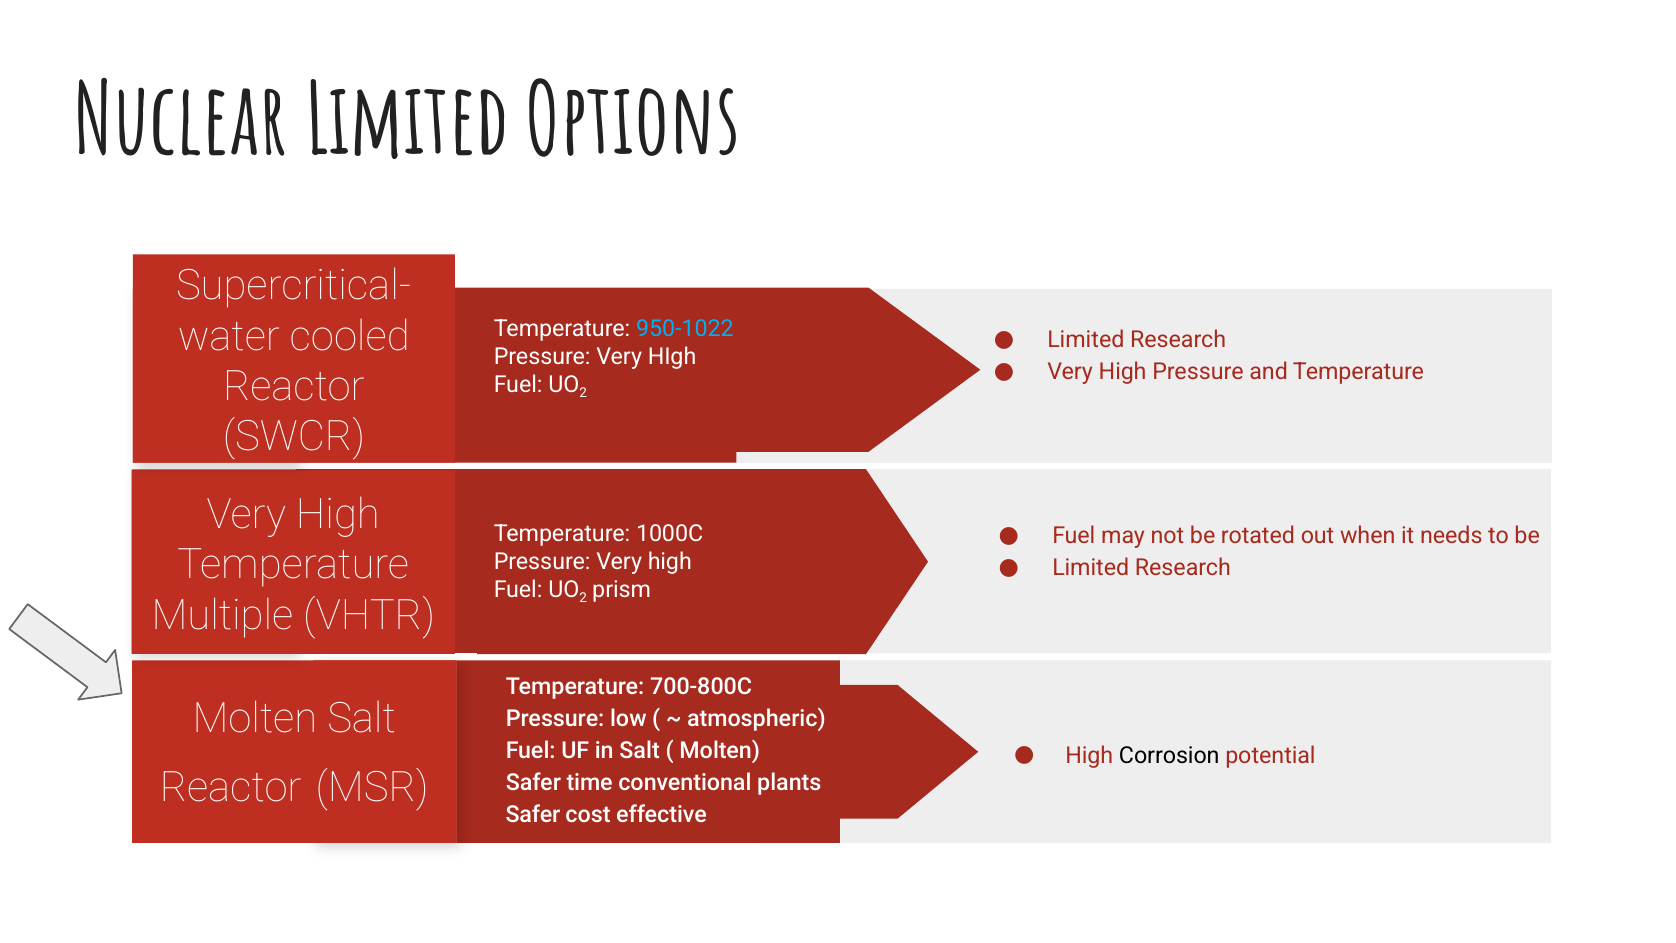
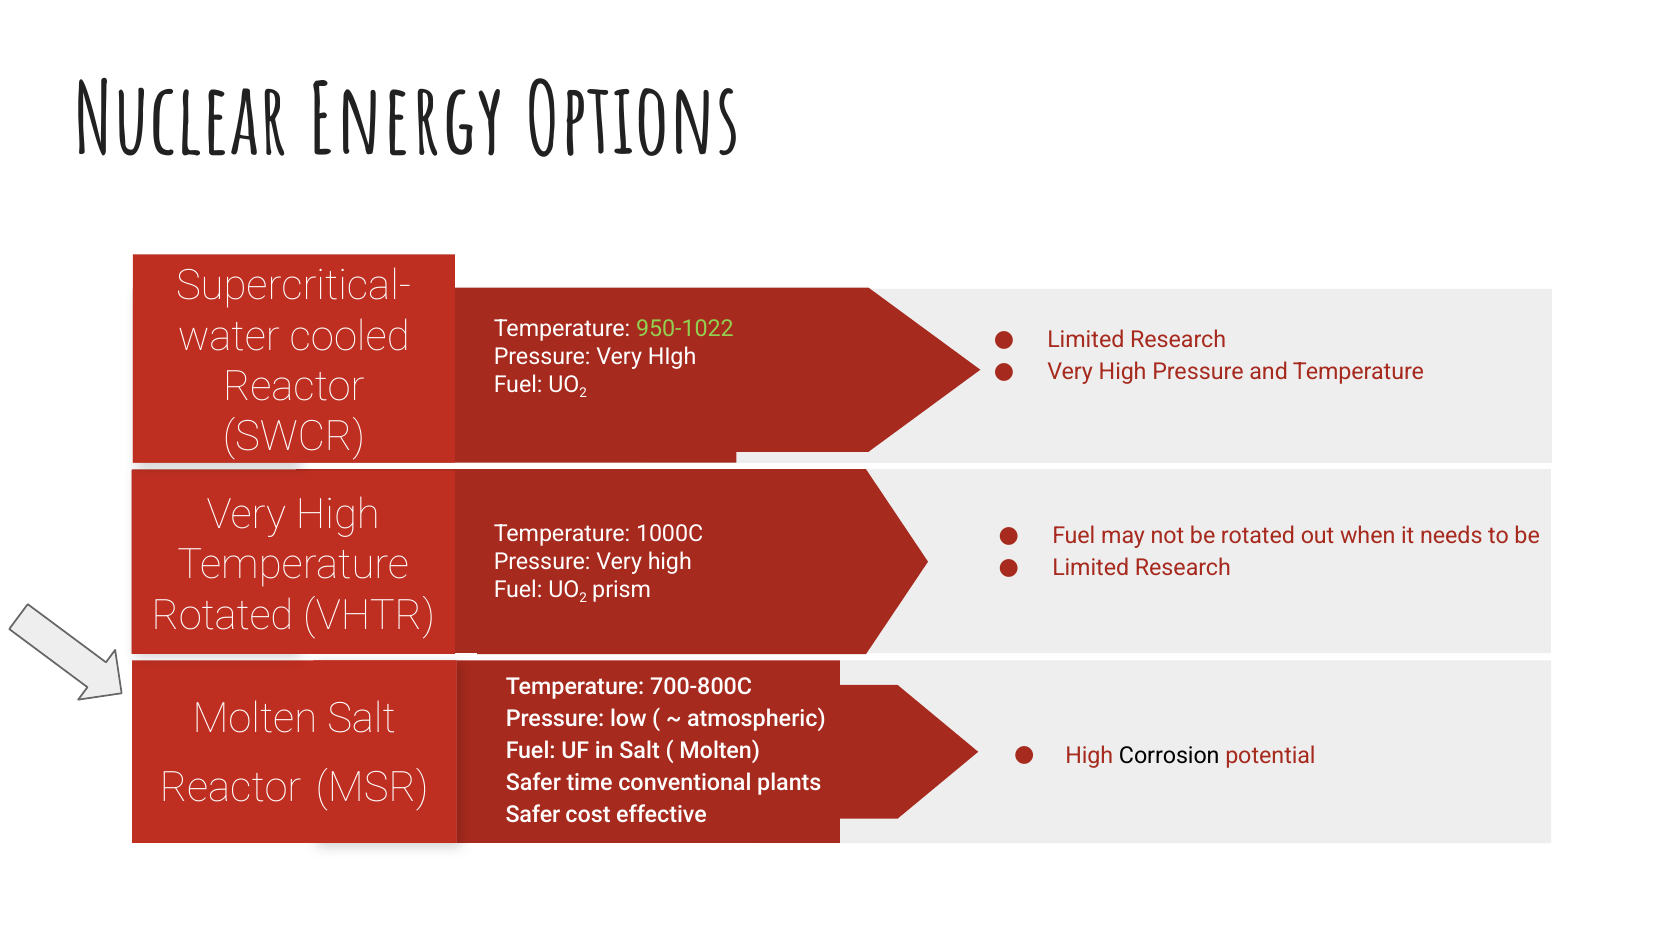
Nuclear Limited: Limited -> Energy (407, 122)
950-1022 colour: light blue -> light green (685, 328)
Multiple: Multiple -> Rotated (222, 615)
